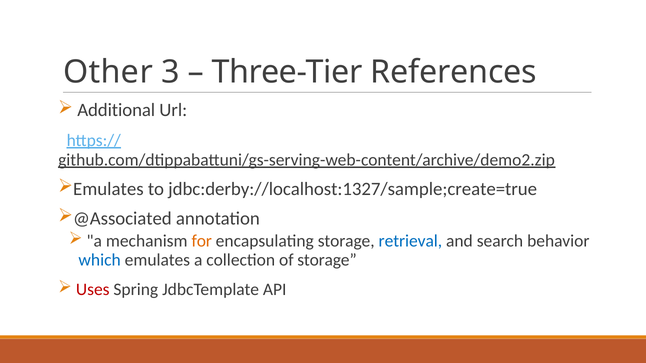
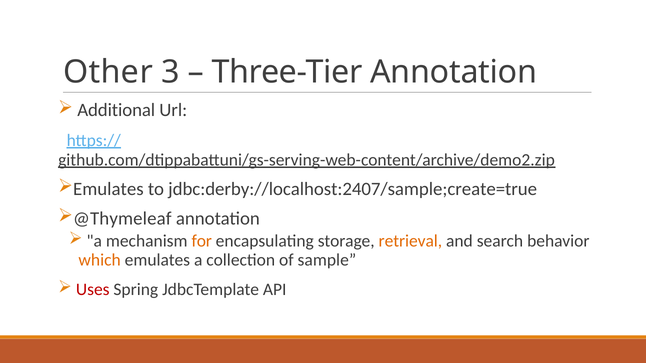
Three-Tier References: References -> Annotation (454, 72)
jdbc:derby://localhost:1327/sample;create=true: jdbc:derby://localhost:1327/sample;create=true -> jdbc:derby://localhost:2407/sample;create=true (353, 189)
@Associated: @Associated -> @Thymeleaf (122, 219)
retrieval colour: blue -> orange (410, 241)
which colour: blue -> orange (100, 260)
of storage: storage -> sample (327, 260)
